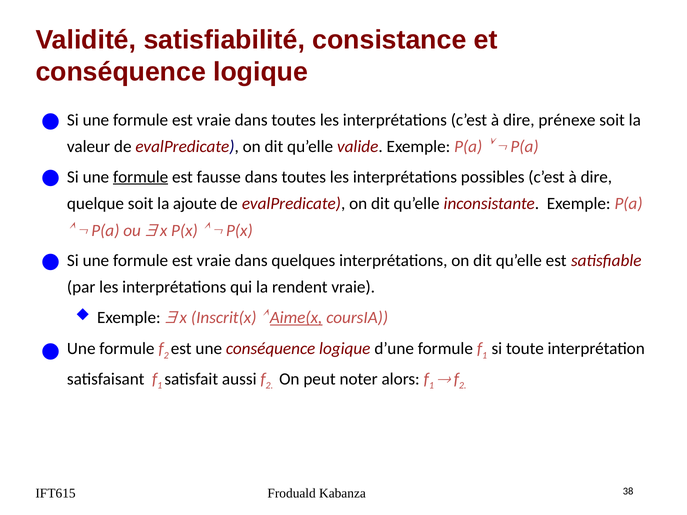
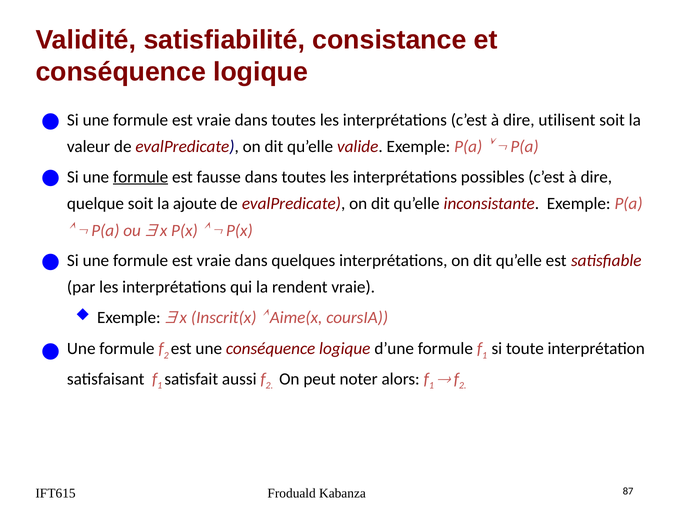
prénexe: prénexe -> utilisent (567, 120)
Aime(x underline: present -> none (296, 318)
38: 38 -> 87 (628, 491)
